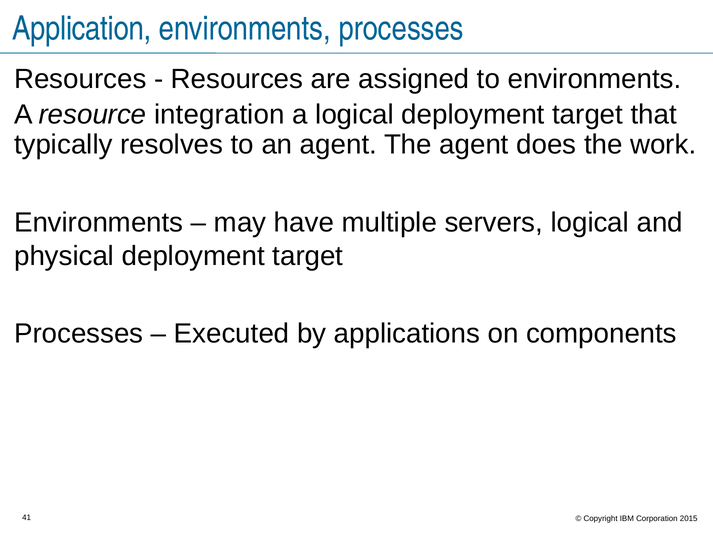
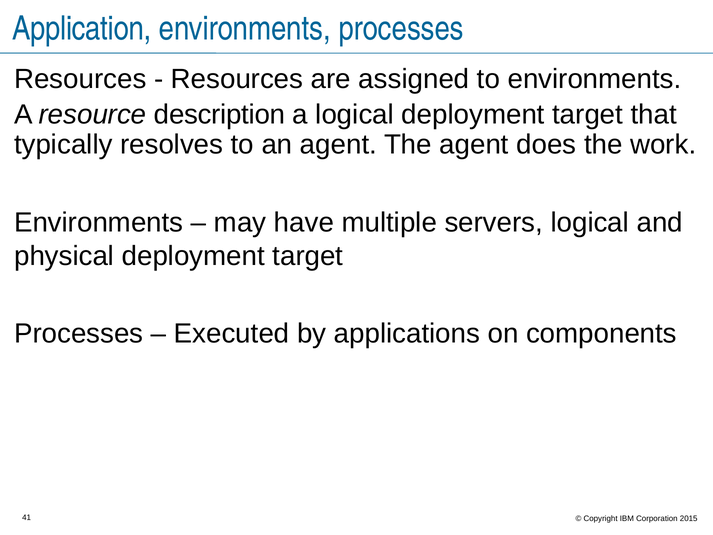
integration: integration -> description (220, 114)
